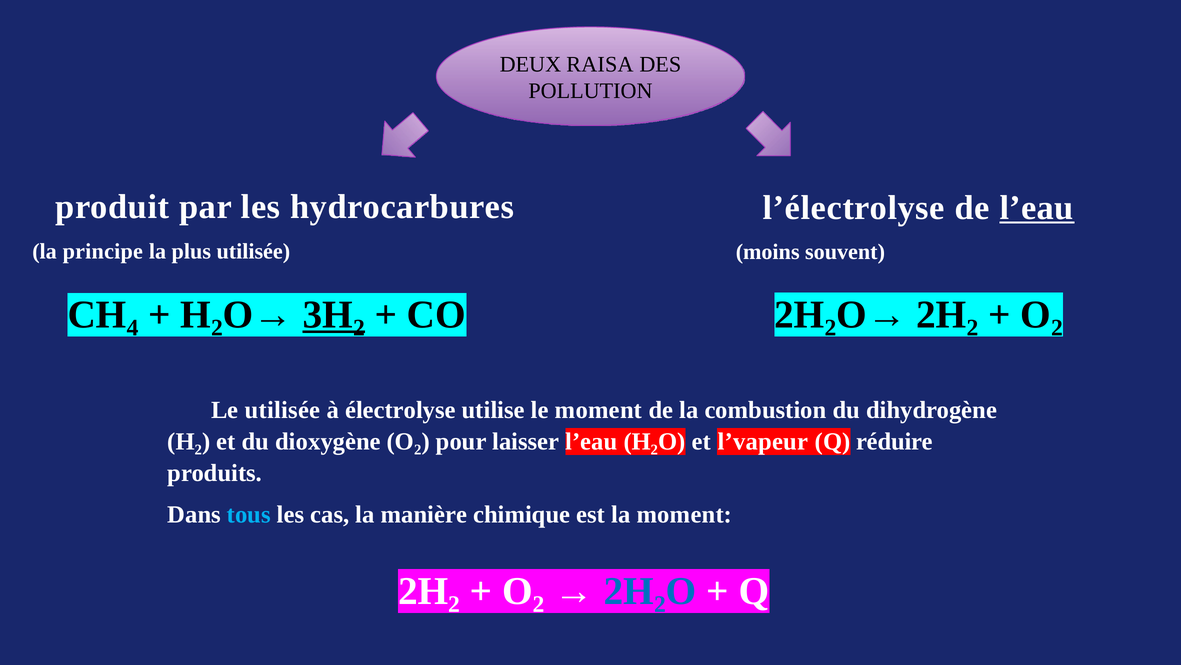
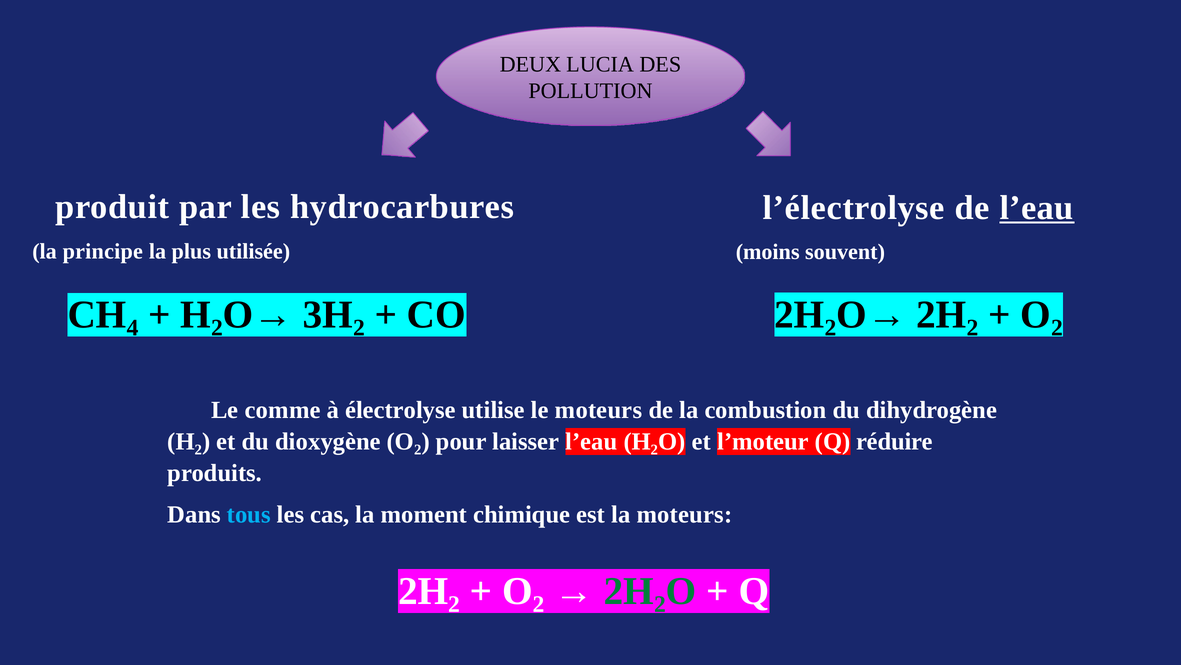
RAISA: RAISA -> LUCIA (600, 64)
3H₂ underline: present -> none (334, 315)
Le utilisée: utilisée -> comme (283, 410)
le moment: moment -> moteurs (598, 410)
l’vapeur: l’vapeur -> l’moteur (763, 441)
manière: manière -> moment (424, 514)
la moment: moment -> moteurs (684, 514)
2H₂O colour: blue -> green (650, 591)
